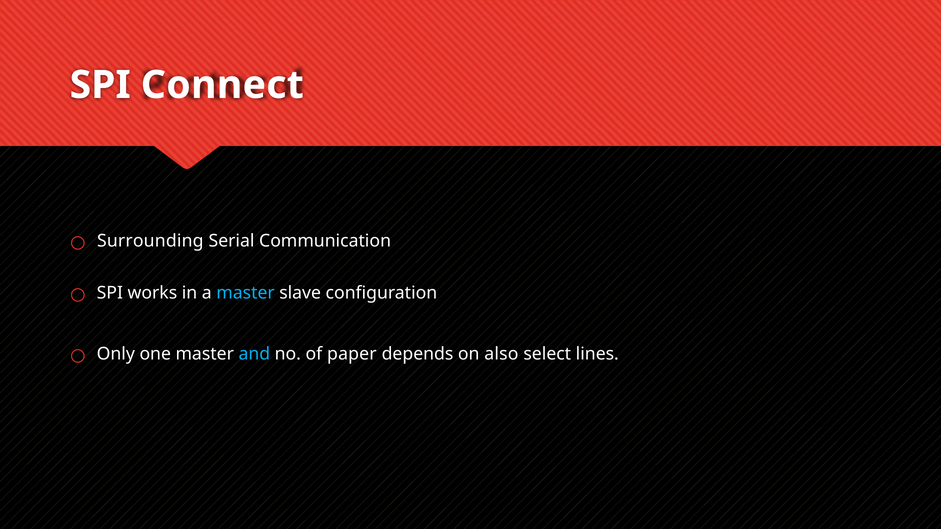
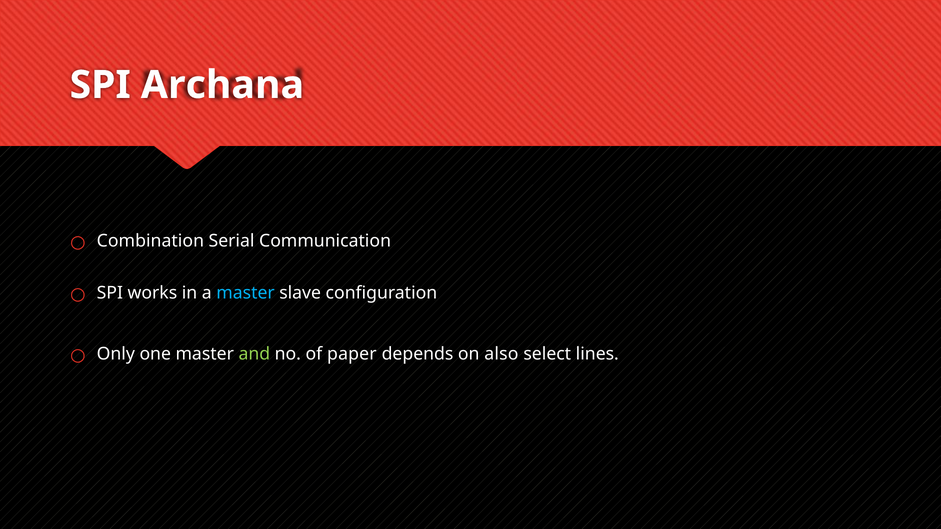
Connect: Connect -> Archana (222, 85)
Surrounding: Surrounding -> Combination (150, 241)
and colour: light blue -> light green (254, 354)
